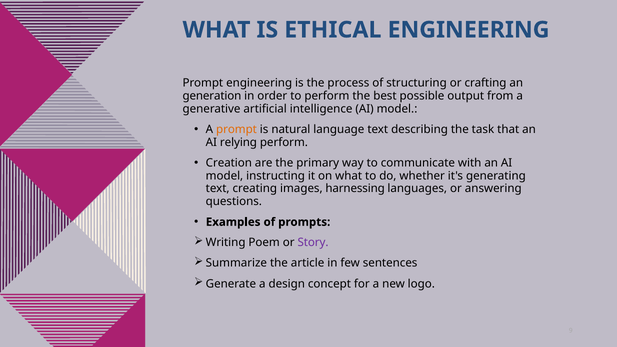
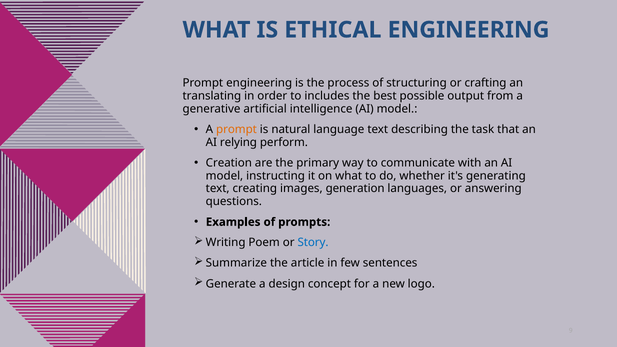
generation: generation -> translating (212, 96)
to perform: perform -> includes (327, 96)
harnessing: harnessing -> generation (355, 189)
Story colour: purple -> blue (313, 243)
